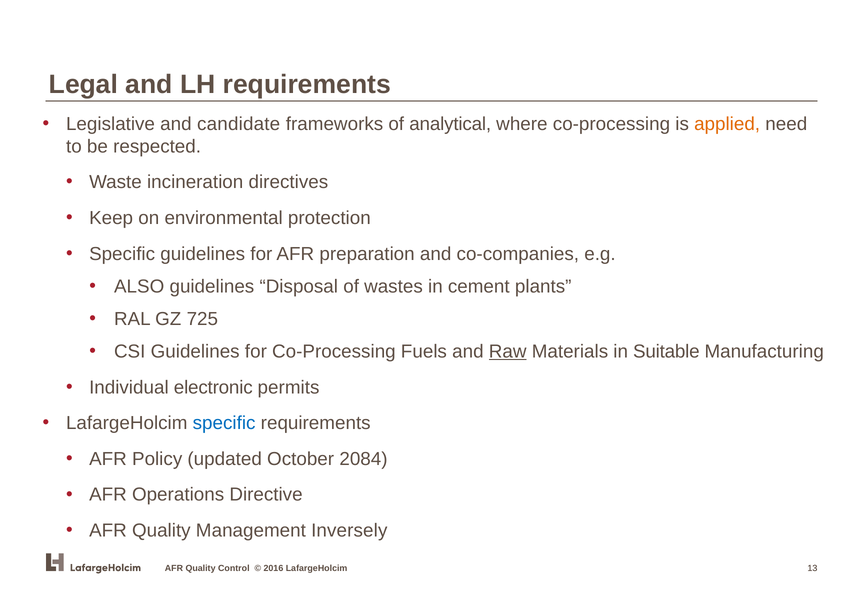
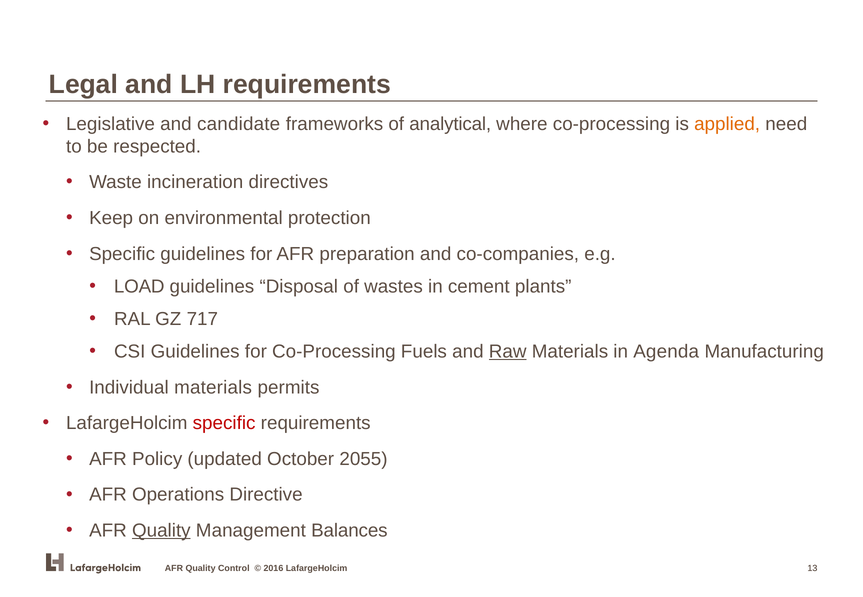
ALSO: ALSO -> LOAD (139, 287)
725: 725 -> 717 (202, 319)
Suitable: Suitable -> Agenda (666, 352)
Individual electronic: electronic -> materials (213, 388)
specific colour: blue -> red (224, 423)
2084: 2084 -> 2055 (363, 459)
Quality underline: none -> present (161, 531)
Inversely: Inversely -> Balances (349, 531)
